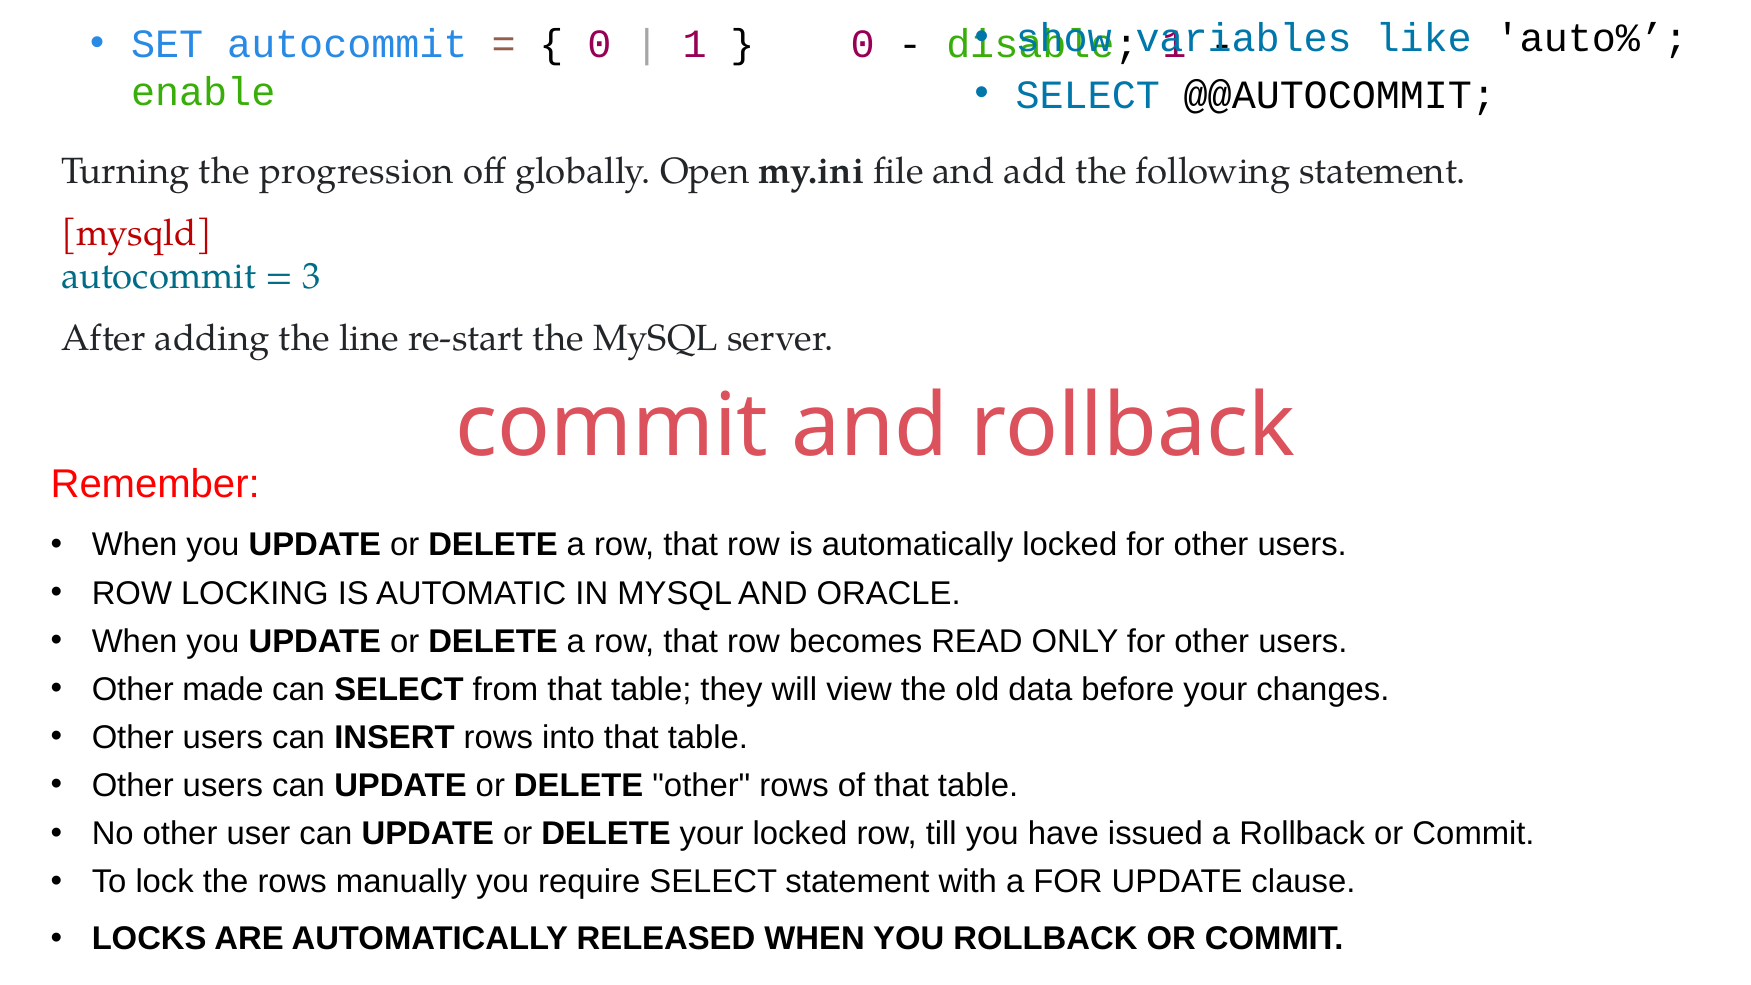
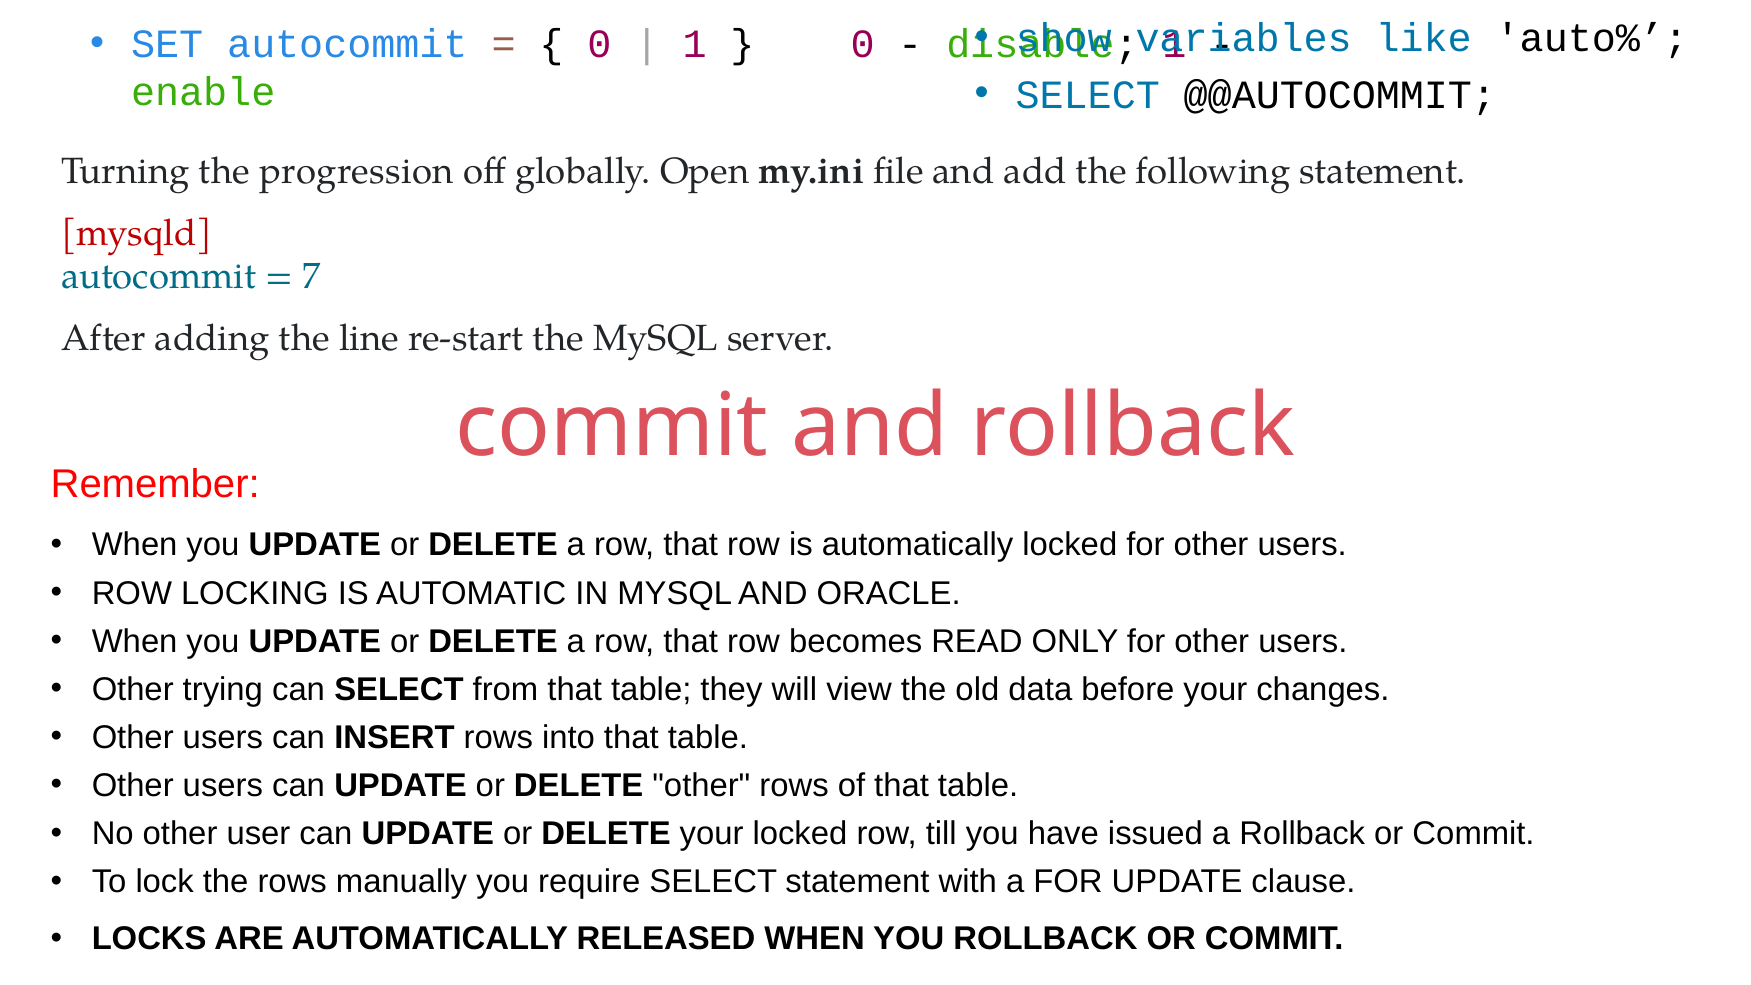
3: 3 -> 7 (311, 277)
made: made -> trying (223, 690)
